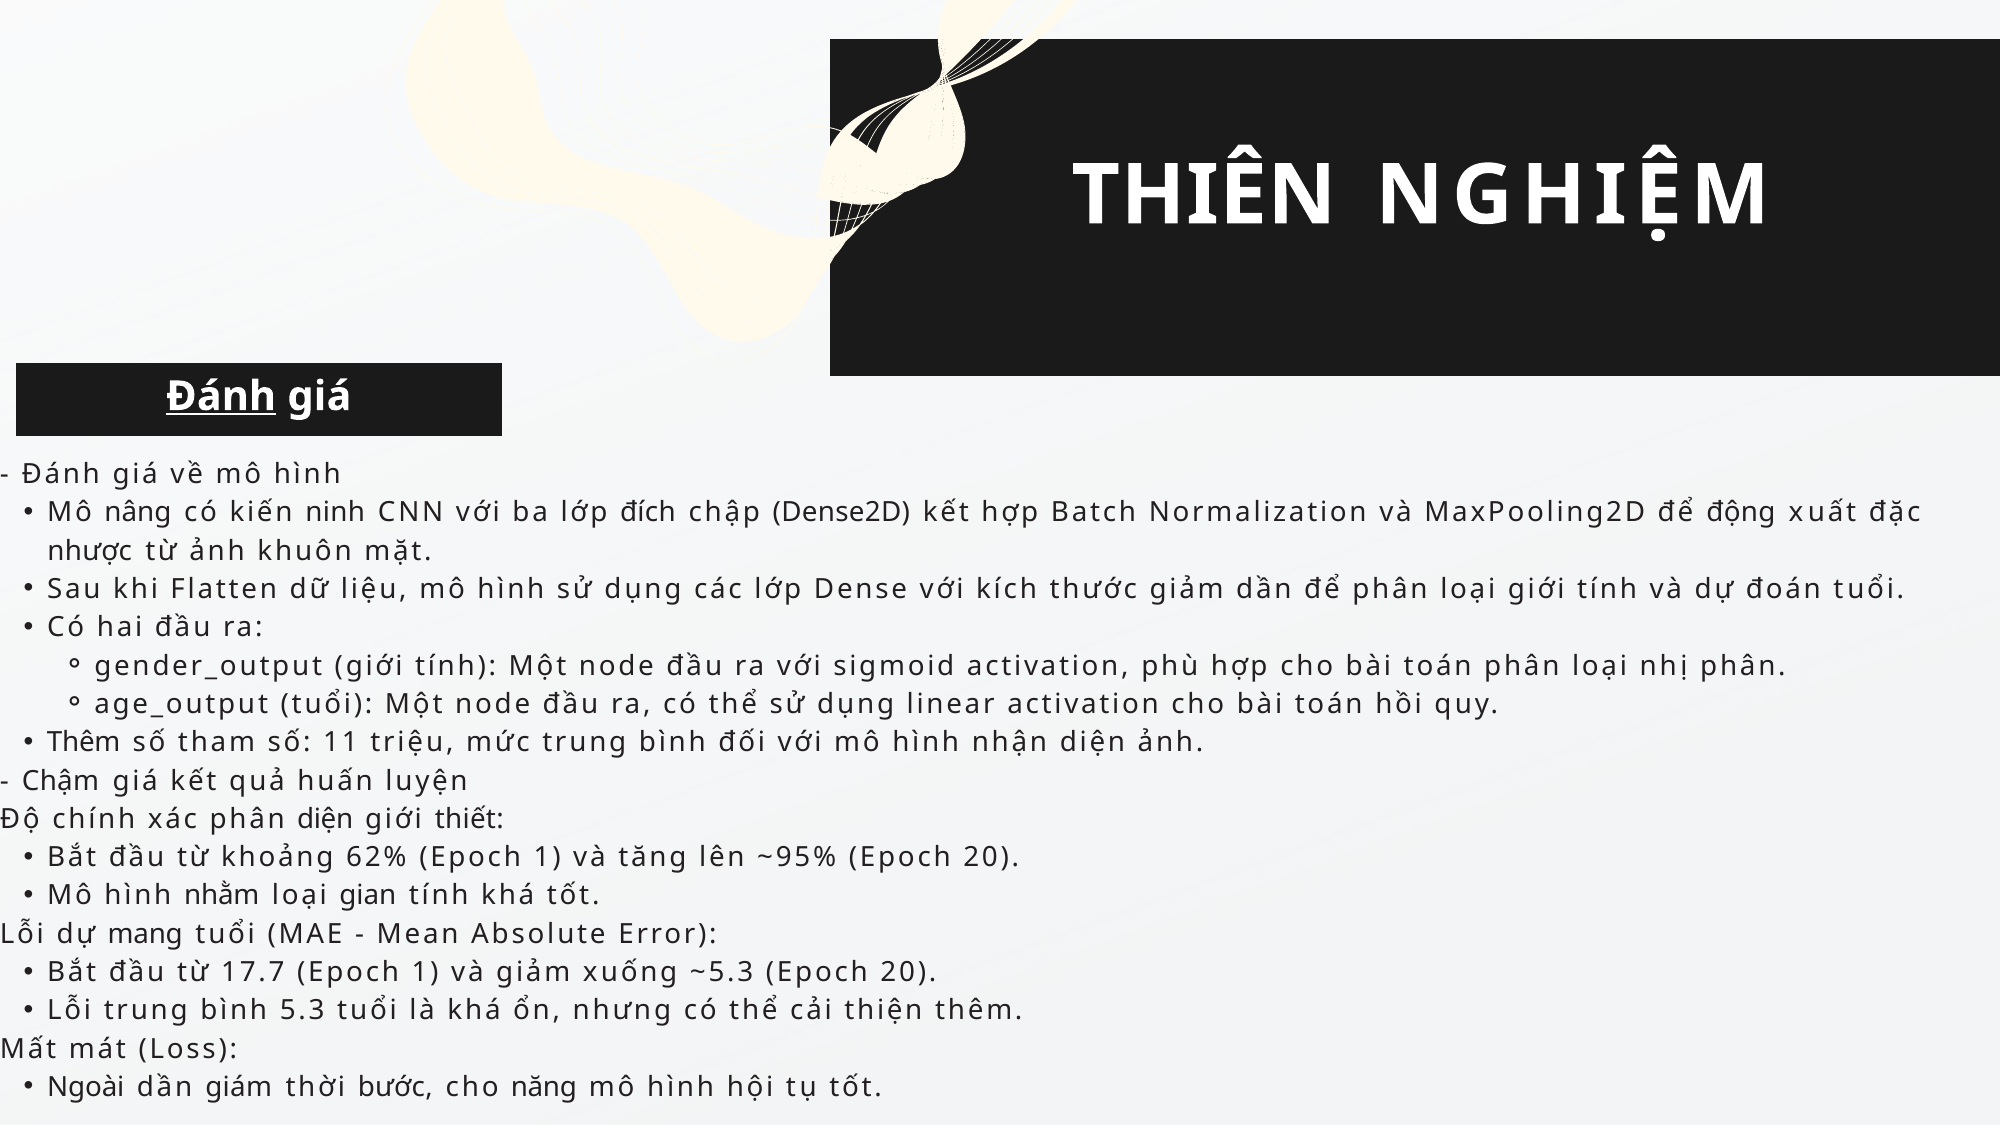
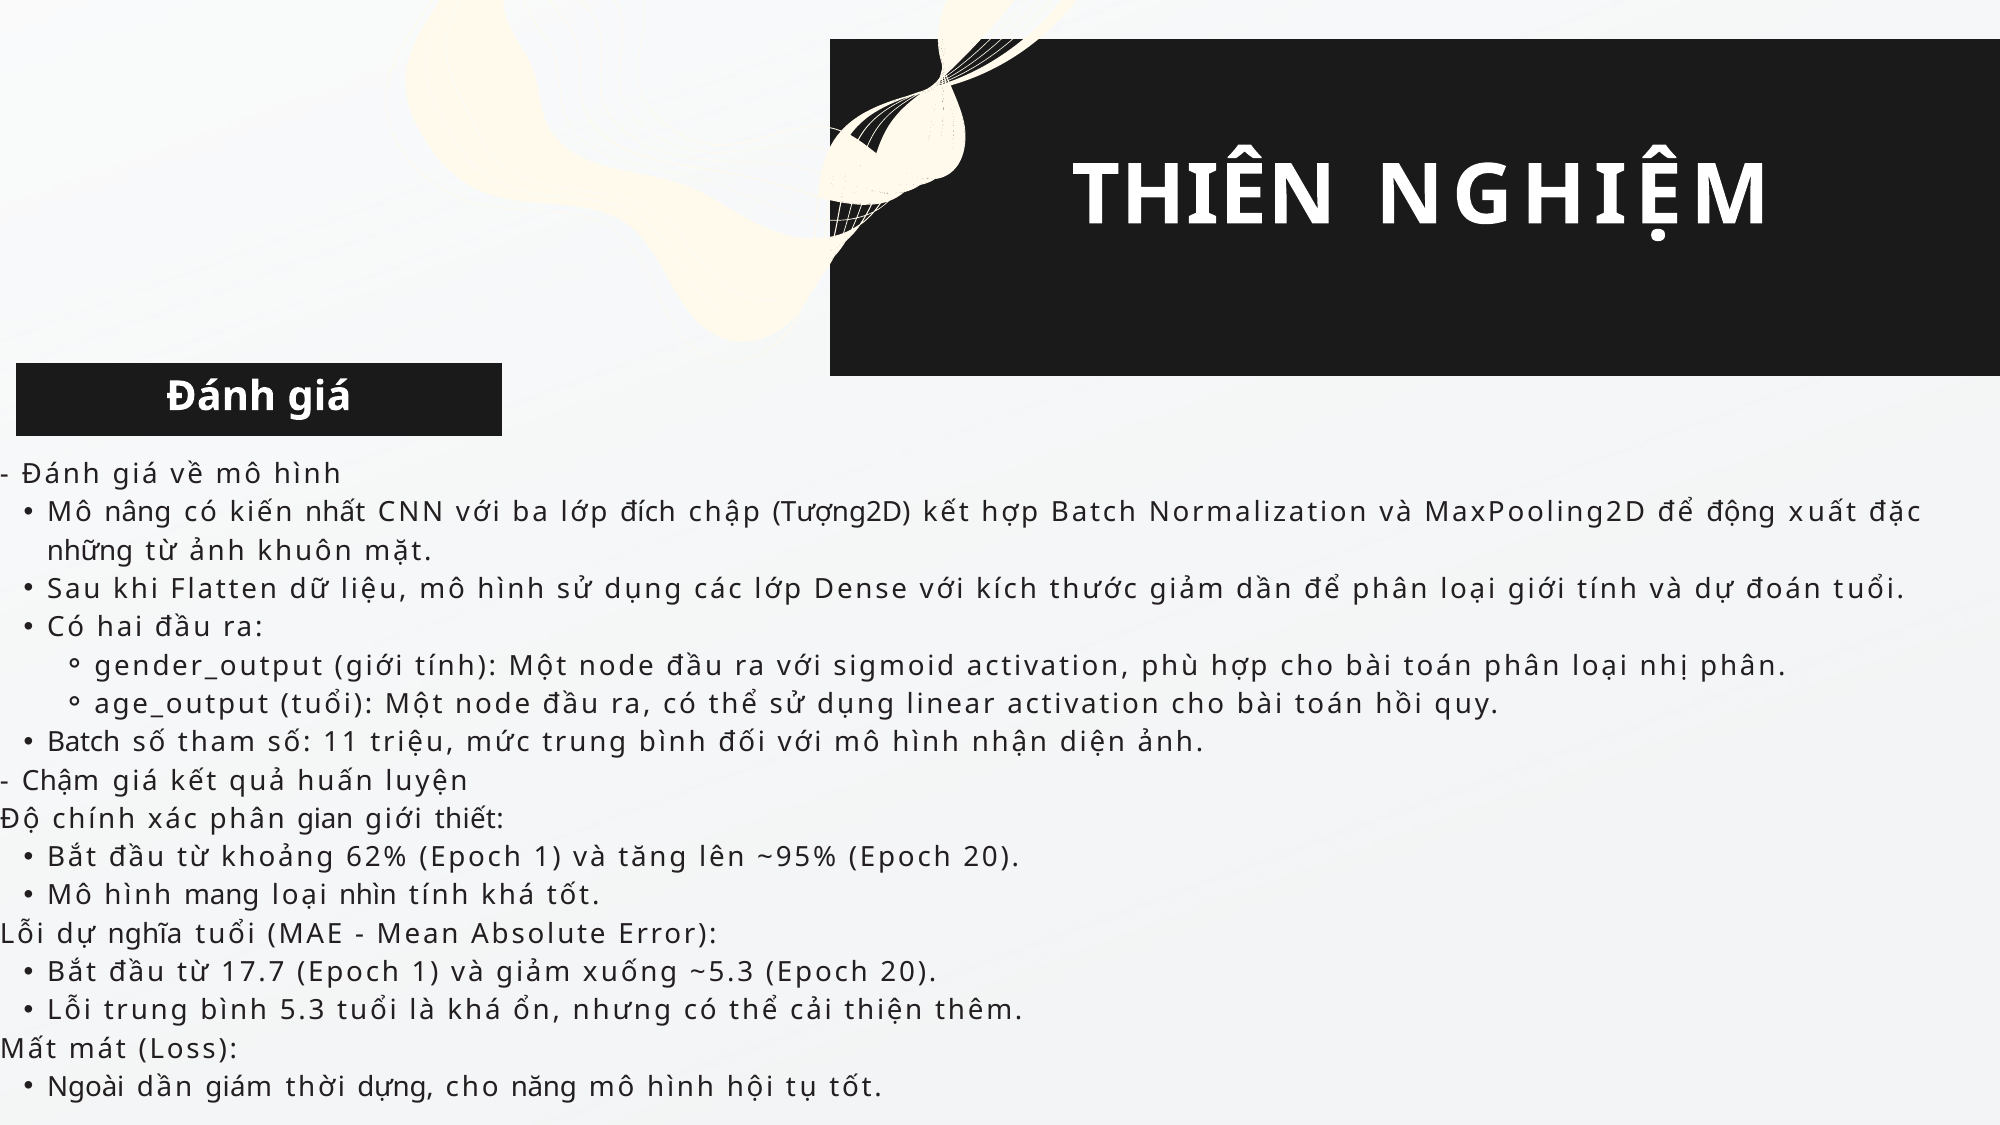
Đánh underline: present -> none (221, 396)
ninh: ninh -> nhất (335, 513)
Dense2D: Dense2D -> Tượng2D (842, 513)
nhược: nhược -> những (90, 551)
Thêm: Thêm -> Batch (84, 743)
phân diện: diện -> gian (325, 819)
nhằm: nhằm -> mang (222, 896)
gian: gian -> nhìn (368, 896)
mang: mang -> nghĩa (145, 934)
bước: bước -> dựng (396, 1087)
